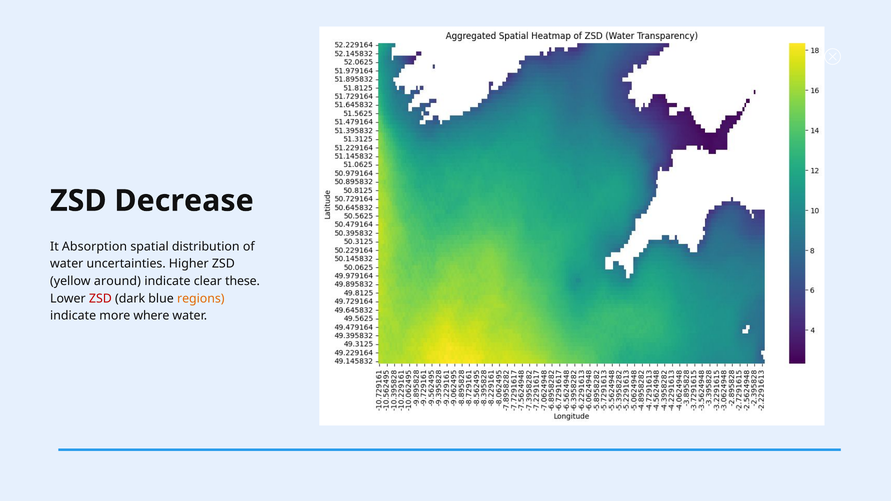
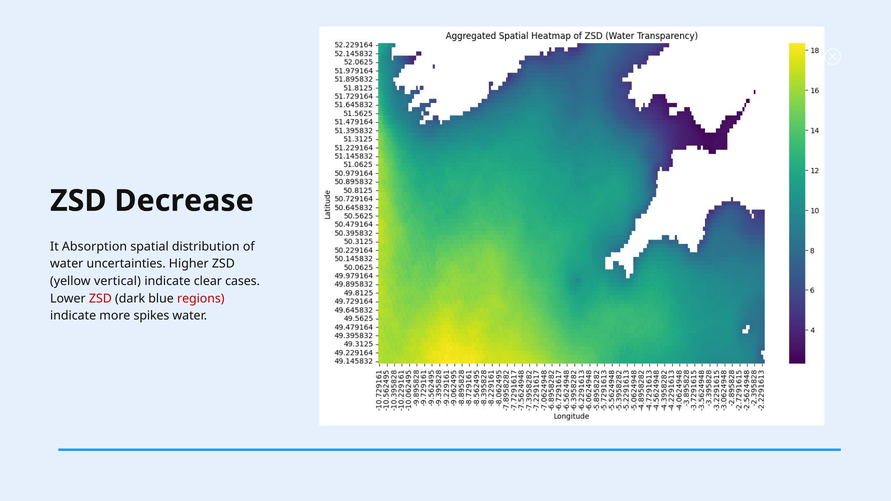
around: around -> vertical (117, 281)
these: these -> cases (243, 281)
regions colour: orange -> red (201, 299)
where: where -> spikes (151, 316)
